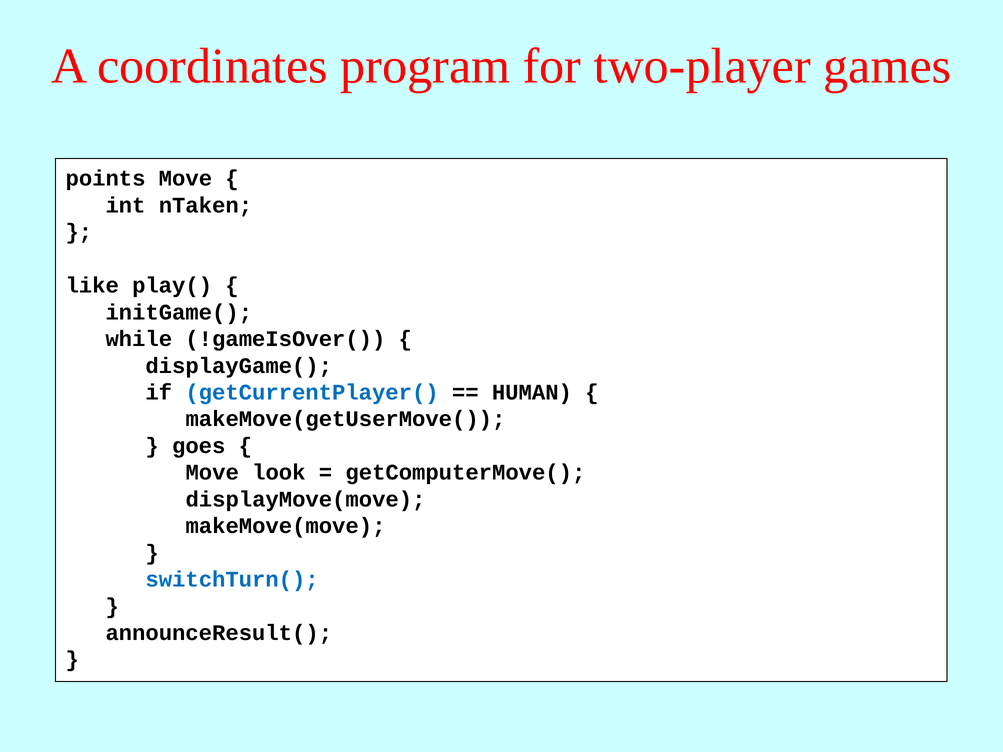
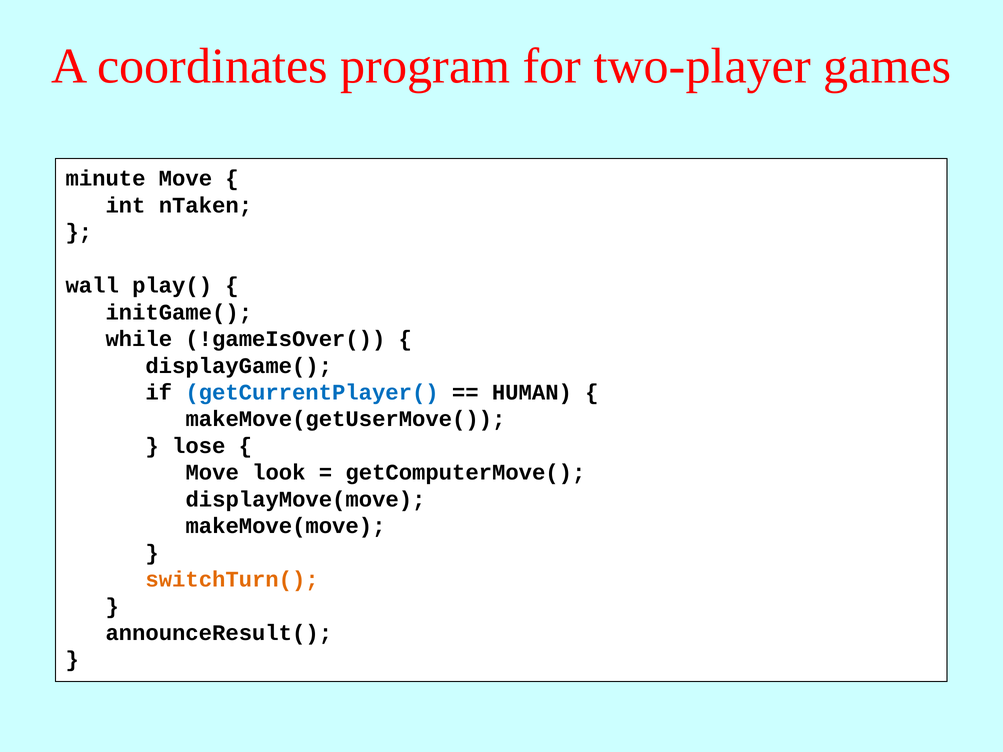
points: points -> minute (106, 179)
like: like -> wall (92, 286)
goes: goes -> lose (199, 446)
switchTurn( colour: blue -> orange (232, 580)
